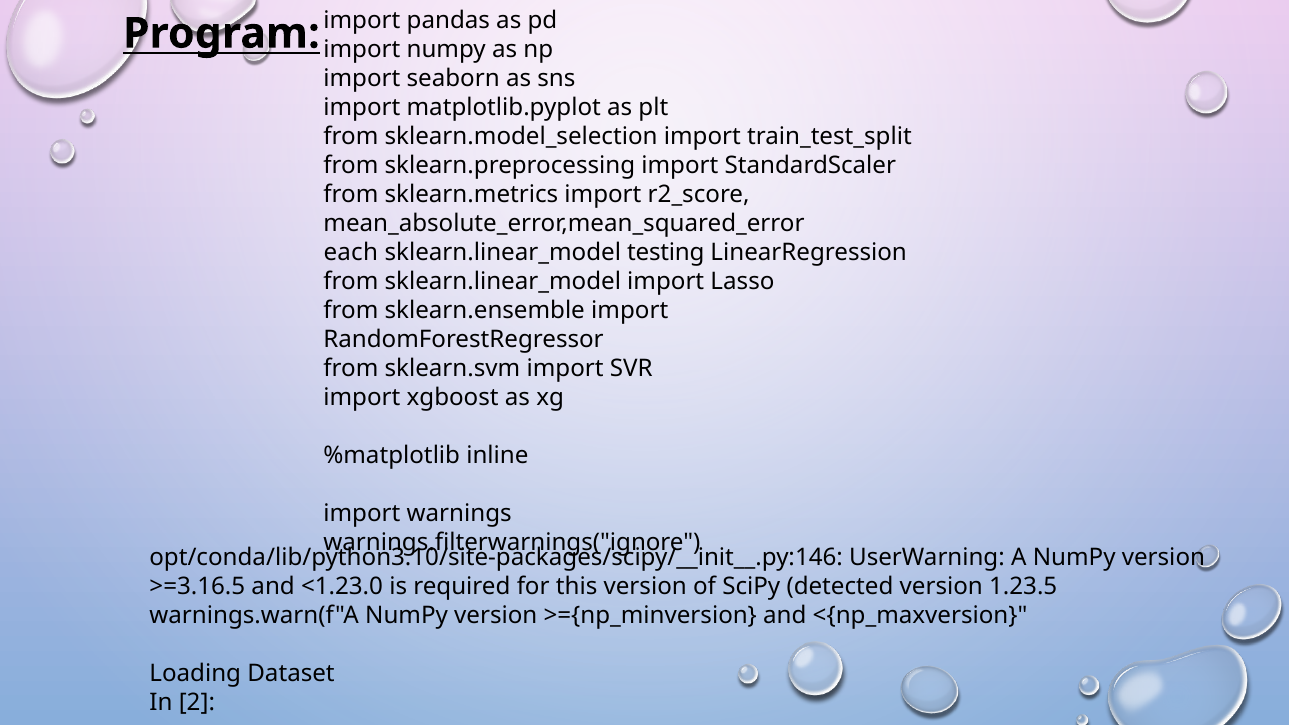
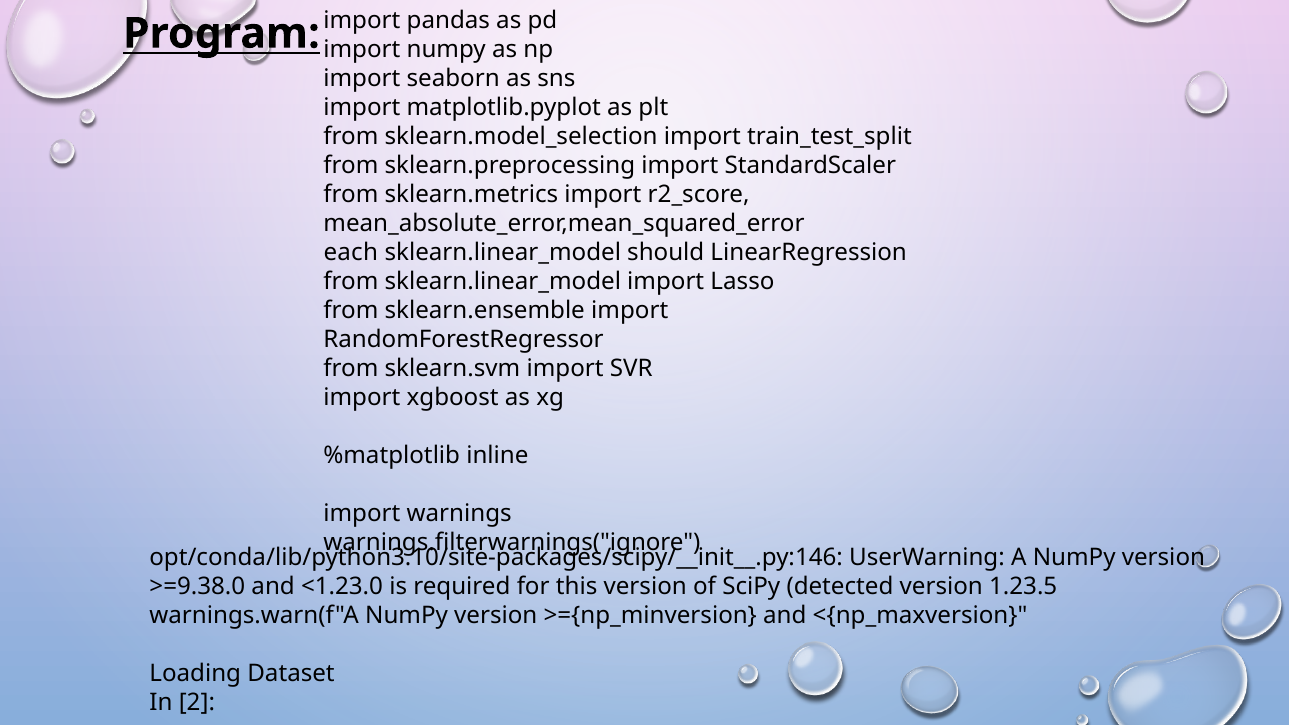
testing: testing -> should (666, 253)
>=3.16.5: >=3.16.5 -> >=9.38.0 (197, 587)
